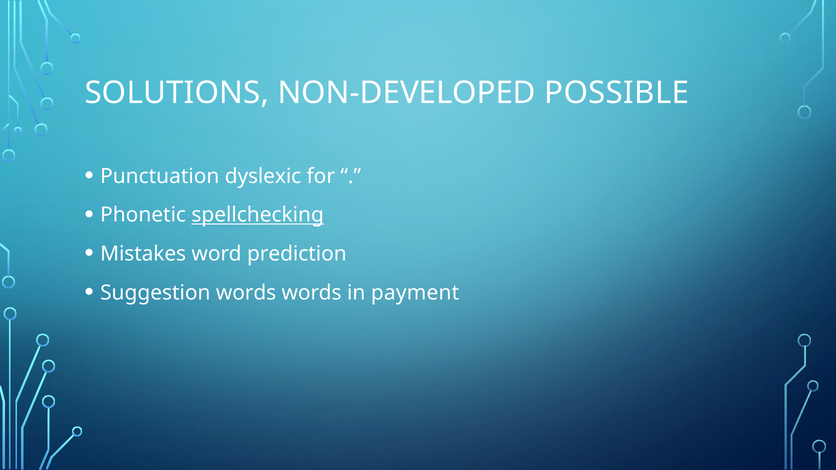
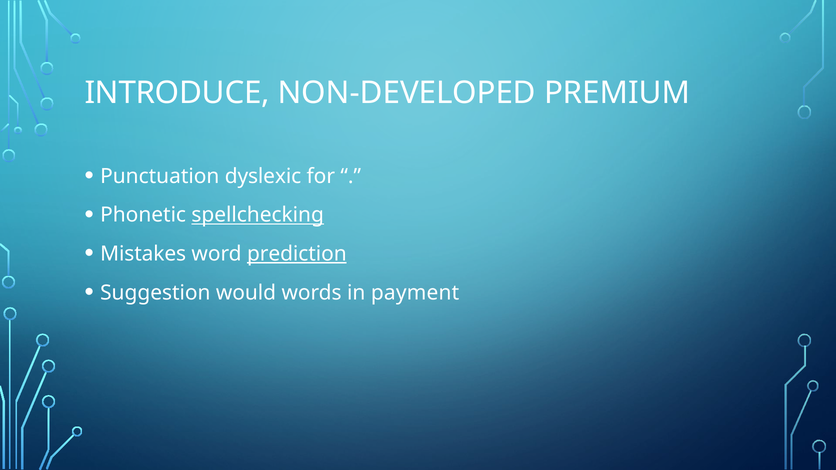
SOLUTIONS: SOLUTIONS -> INTRODUCE (177, 93)
POSSIBLE: POSSIBLE -> PREMIUM (617, 93)
prediction underline: none -> present (297, 254)
Suggestion words: words -> would (246, 293)
